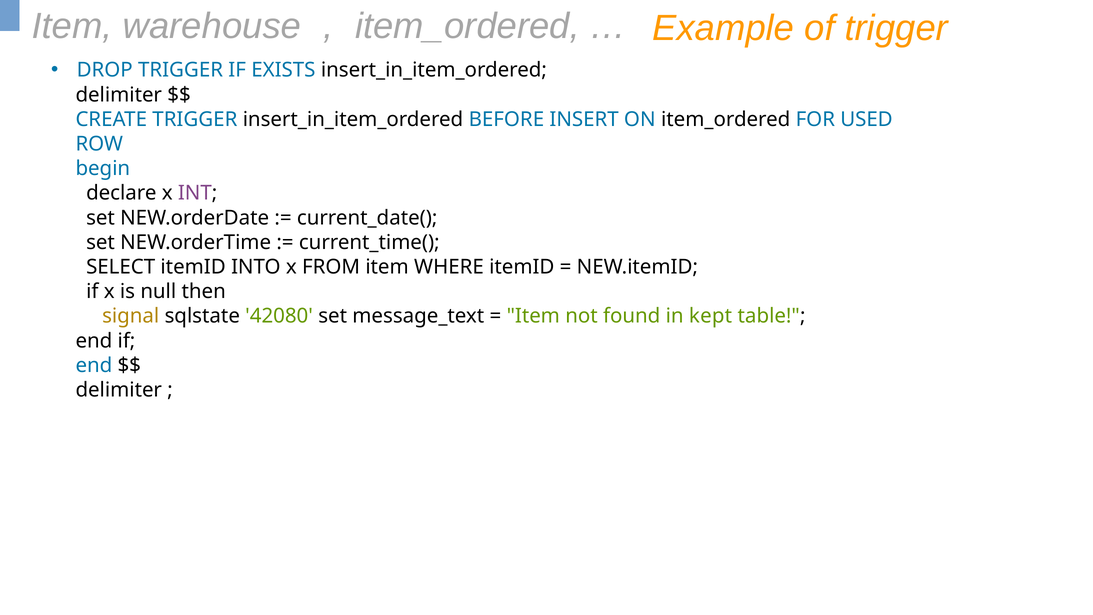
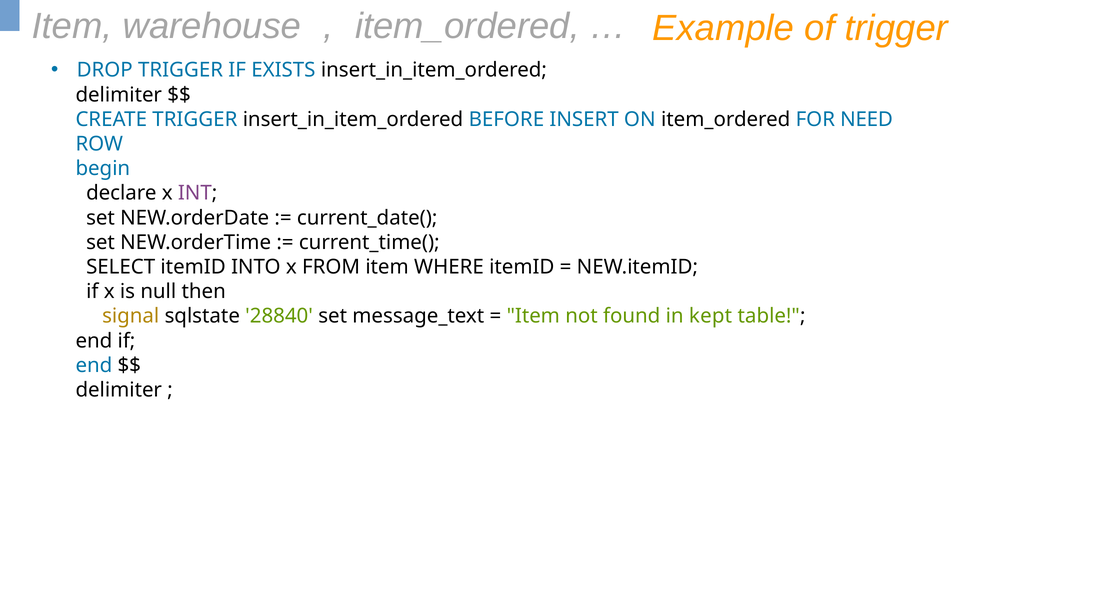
USED: USED -> NEED (867, 119)
42080: 42080 -> 28840 (279, 316)
